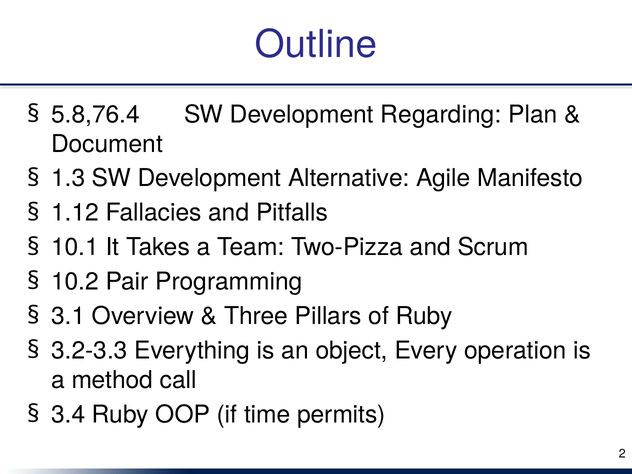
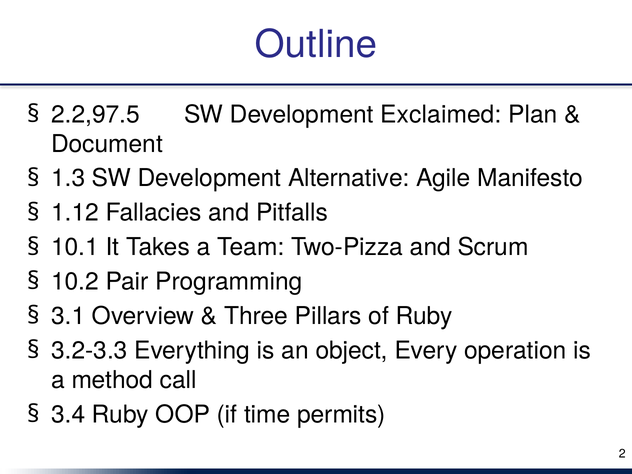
5.8,76.4: 5.8,76.4 -> 2.2,97.5 (95, 114)
Regarding: Regarding -> Exclaimed (441, 114)
